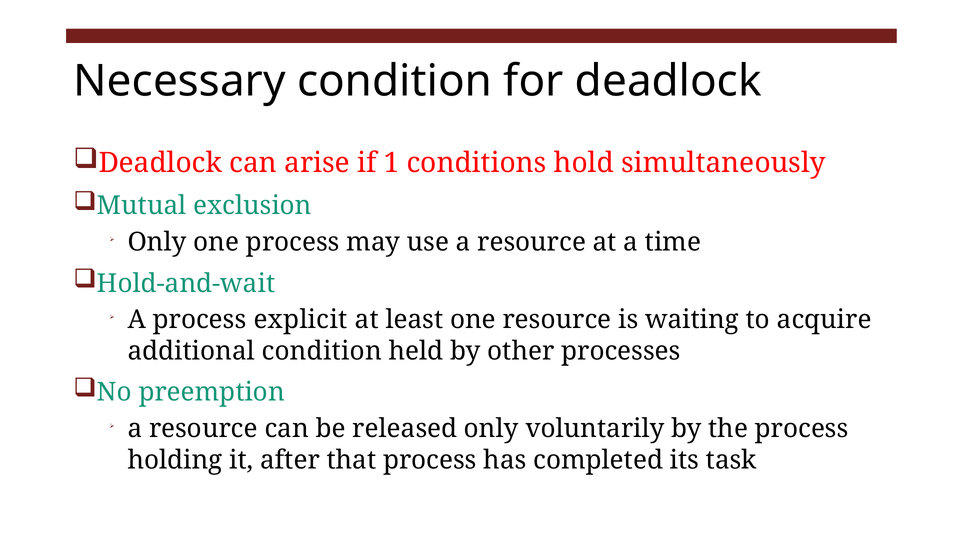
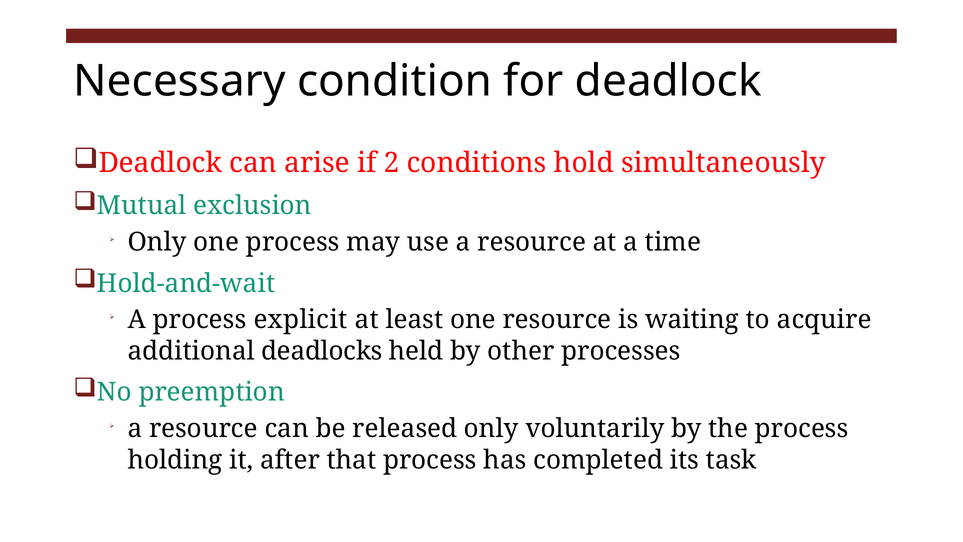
1: 1 -> 2 (392, 163)
additional condition: condition -> deadlocks (322, 351)
